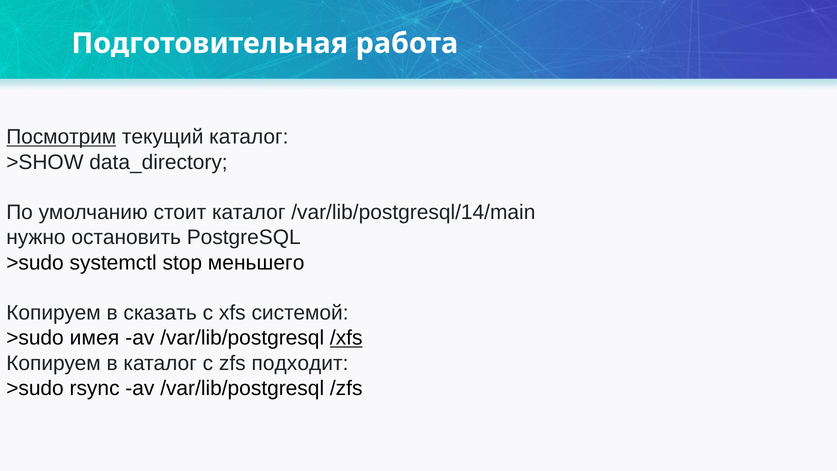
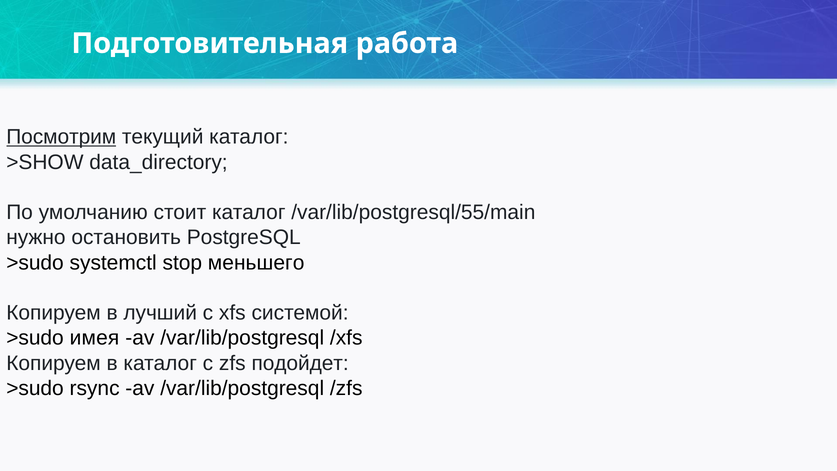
/var/lib/postgresql/14/main: /var/lib/postgresql/14/main -> /var/lib/postgresql/55/main (413, 212)
сказать: сказать -> лучший (160, 313)
/xfs underline: present -> none (346, 338)
подходит: подходит -> подойдет (300, 363)
